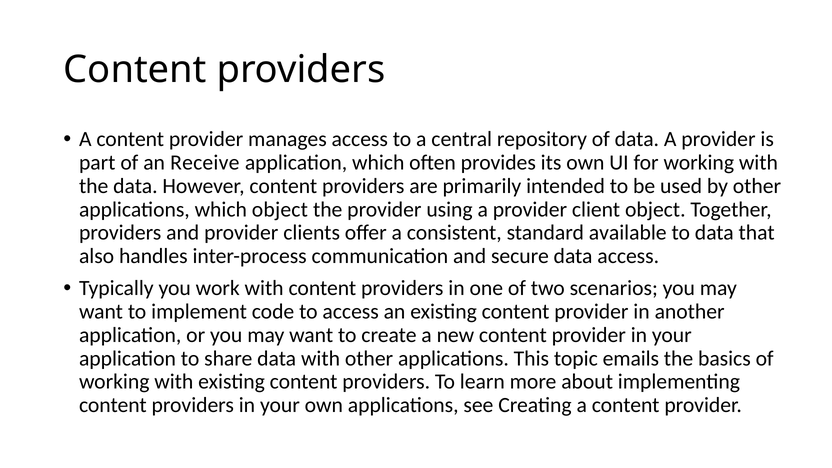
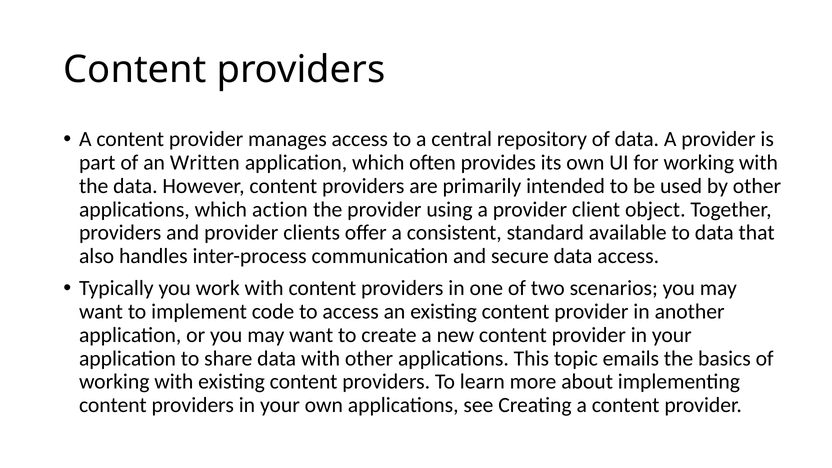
Receive: Receive -> Written (205, 163)
which object: object -> action (280, 209)
